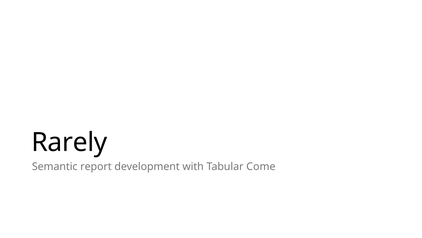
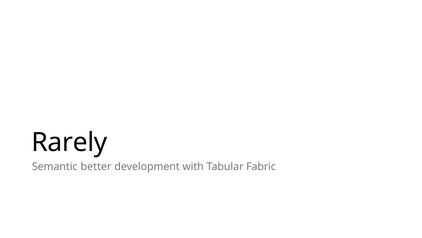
report: report -> better (96, 166)
Come: Come -> Fabric (261, 166)
